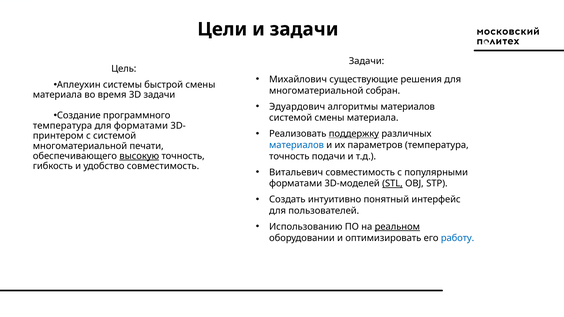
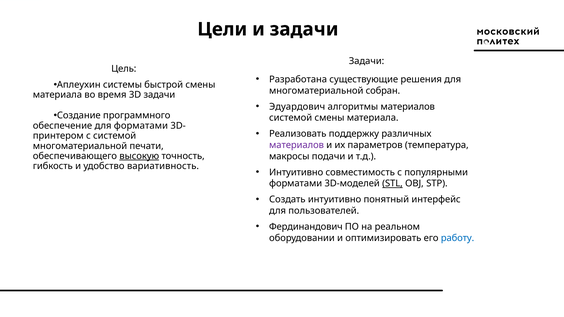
Михайлович: Михайлович -> Разработана (298, 79)
температура: температура -> обеспечение (63, 126)
поддержку underline: present -> none (354, 134)
материалов colour: blue -> purple (297, 145)
точность: точность -> макросы (289, 156)
удобство совместимость: совместимость -> вариативность (163, 166)
Витальевич: Витальевич -> Интуитивно (296, 172)
Использованию: Использованию -> Фердинандович (306, 227)
реальном underline: present -> none (397, 227)
